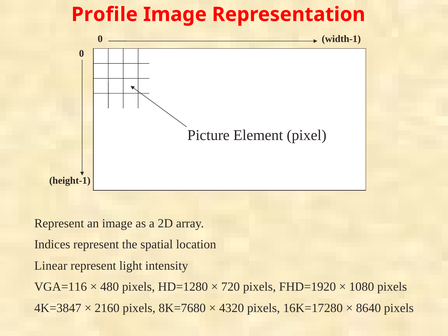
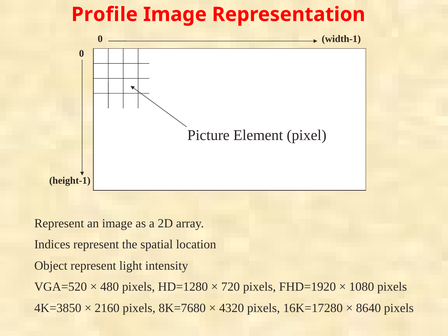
Linear: Linear -> Object (51, 266)
VGA=116: VGA=116 -> VGA=520 (61, 287)
4K=3847: 4K=3847 -> 4K=3850 (58, 308)
